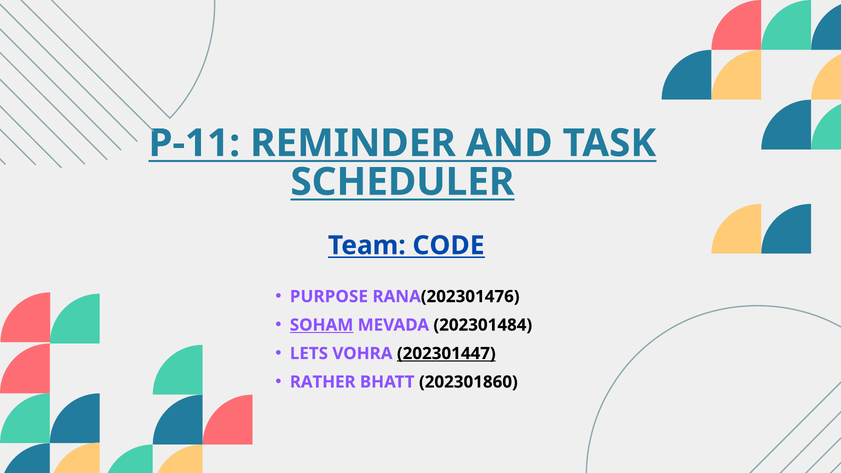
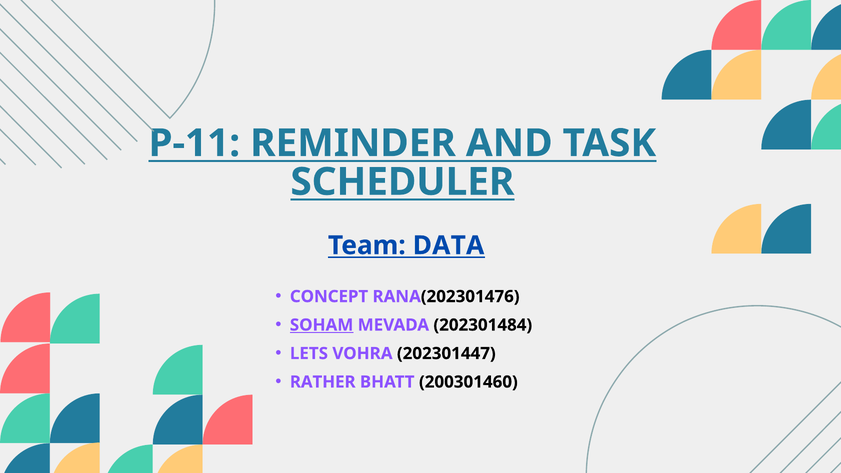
CODE: CODE -> DATA (448, 245)
PURPOSE: PURPOSE -> CONCEPT (329, 297)
202301447 underline: present -> none (446, 354)
202301860: 202301860 -> 200301460 (468, 382)
